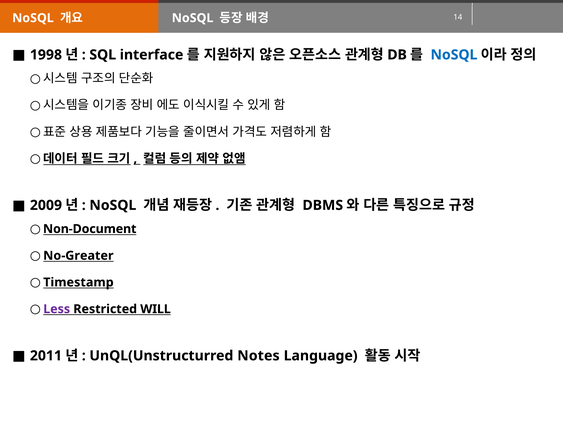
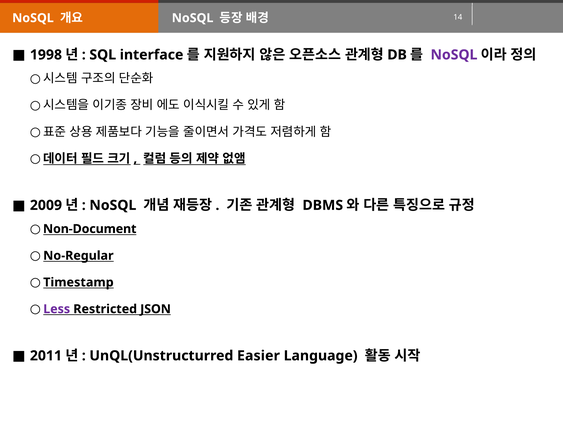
NoSQL colour: blue -> purple (454, 55)
No-Greater: No-Greater -> No-Regular (78, 256)
WILL: WILL -> JSON (156, 309)
Notes: Notes -> Easier (258, 356)
